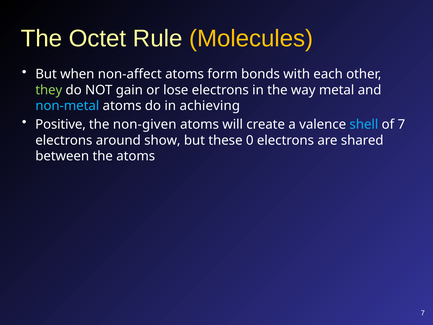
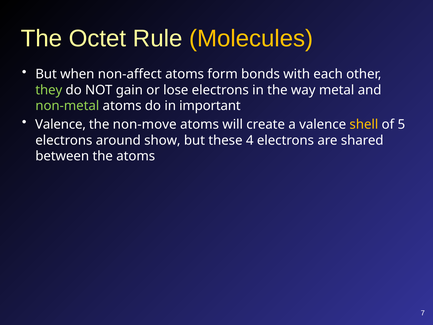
non-metal colour: light blue -> light green (67, 106)
achieving: achieving -> important (210, 106)
Positive: Positive -> Valence (61, 124)
non-given: non-given -> non-move (145, 124)
shell colour: light blue -> yellow (364, 124)
of 7: 7 -> 5 (401, 124)
0: 0 -> 4 (250, 140)
